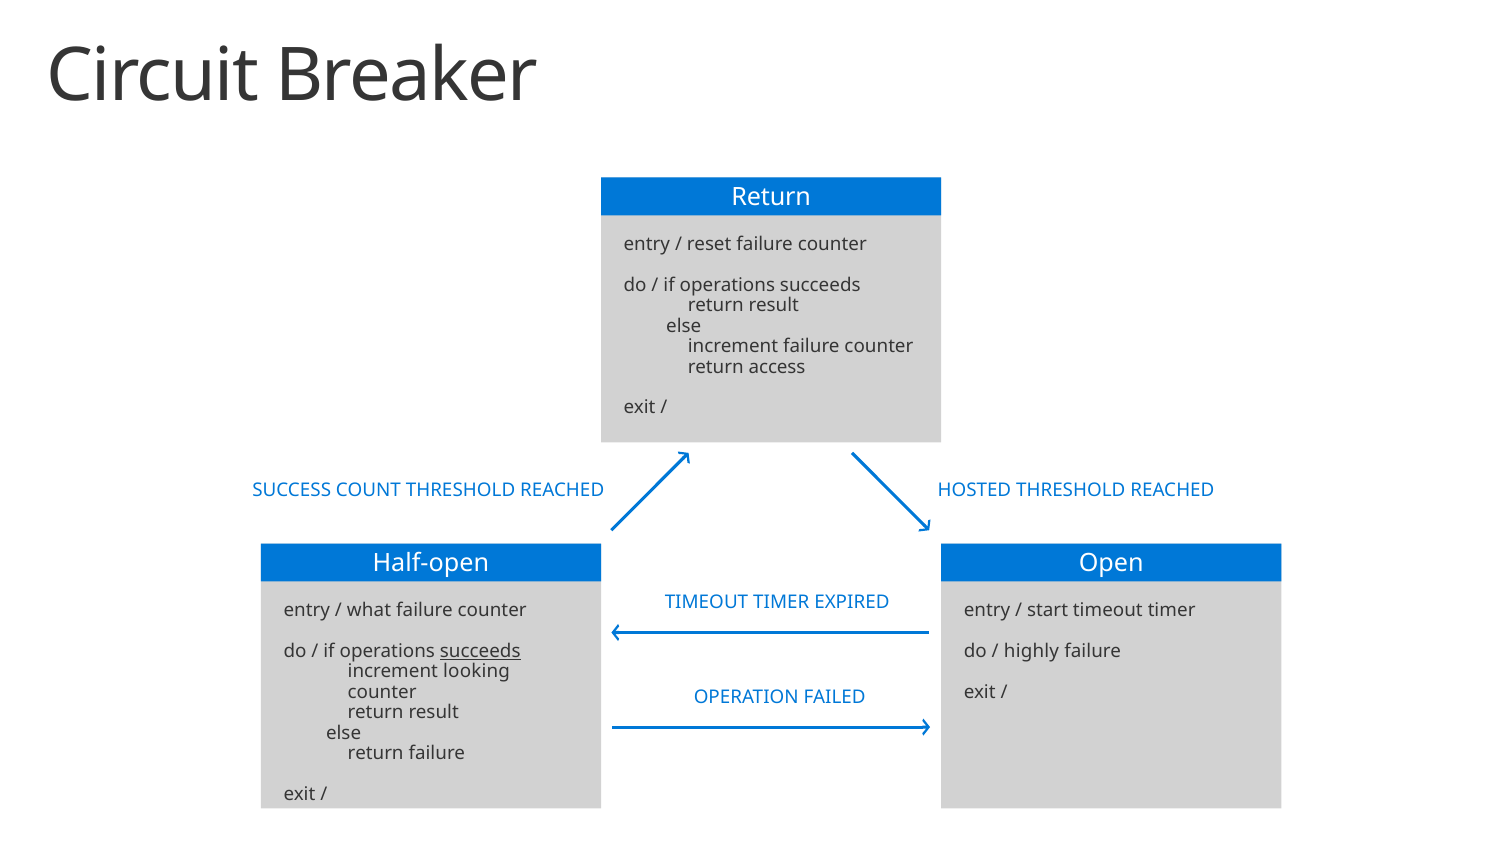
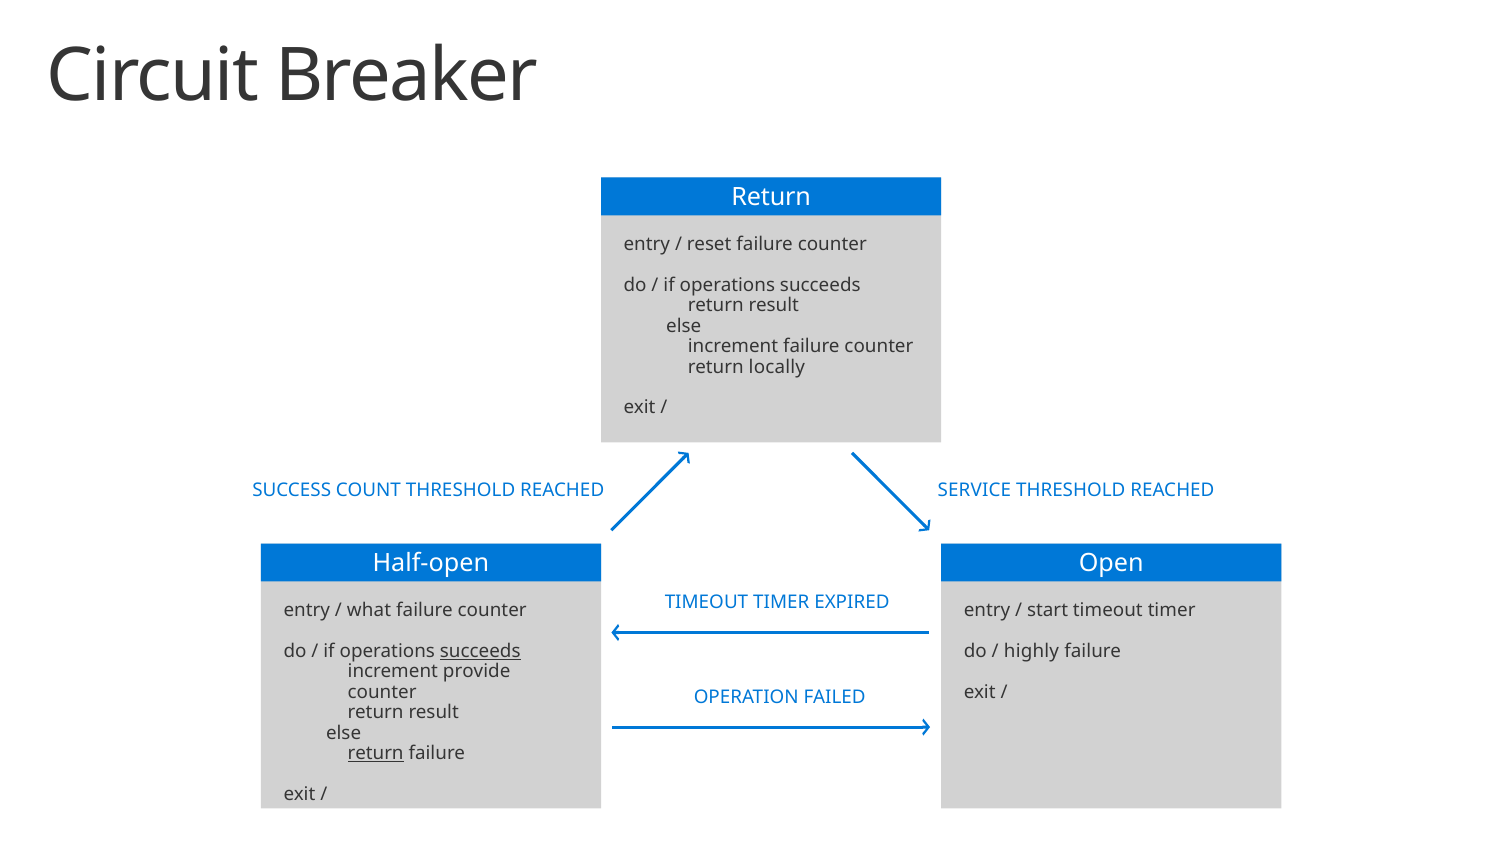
access: access -> locally (777, 367)
HOSTED: HOSTED -> SERVICE (974, 490)
looking: looking -> provide (477, 671)
return underline: none -> present (376, 753)
